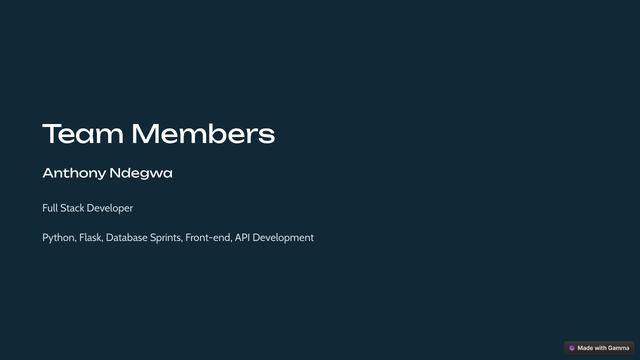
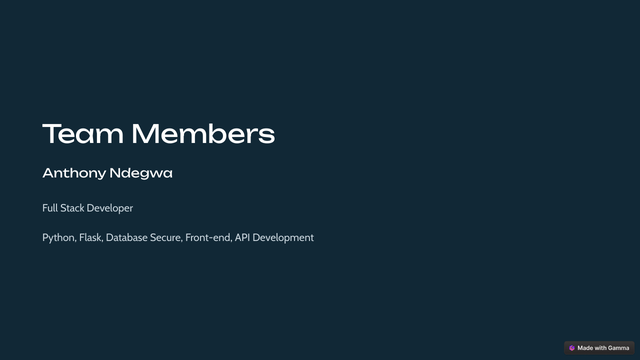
Sprints: Sprints -> Secure (167, 238)
